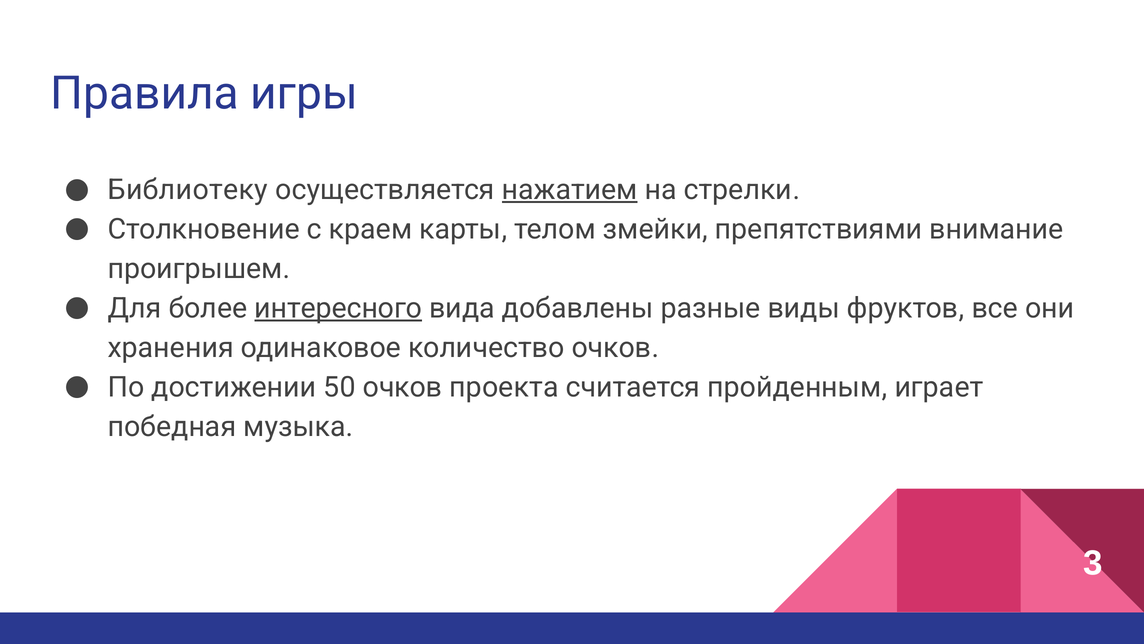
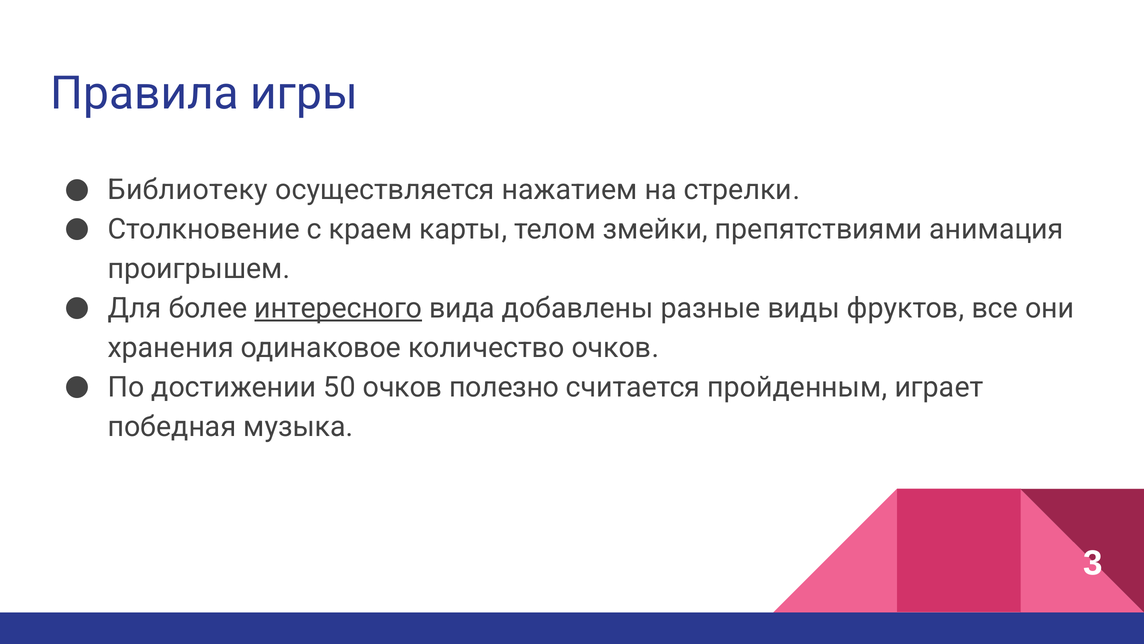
нажатием underline: present -> none (570, 190)
внимание: внимание -> анимация (996, 229)
проекта: проекта -> полезно (504, 387)
